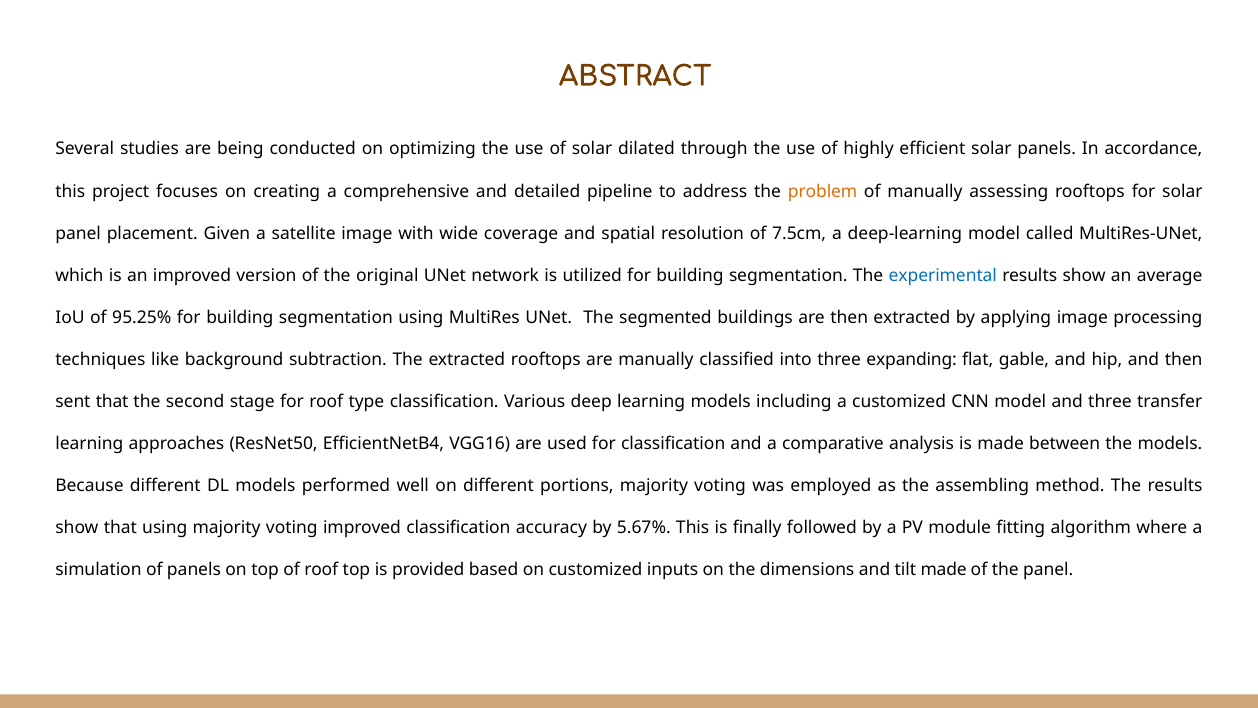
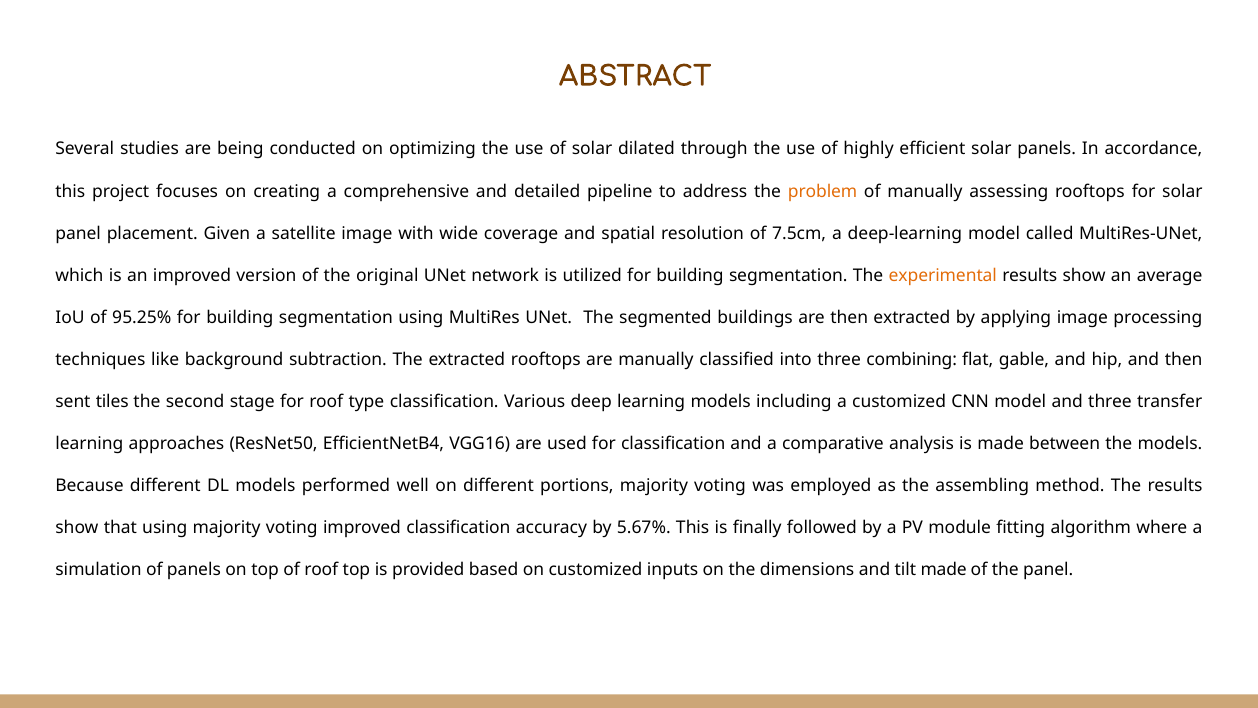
experimental colour: blue -> orange (943, 275)
expanding: expanding -> combining (912, 359)
sent that: that -> tiles (112, 401)
